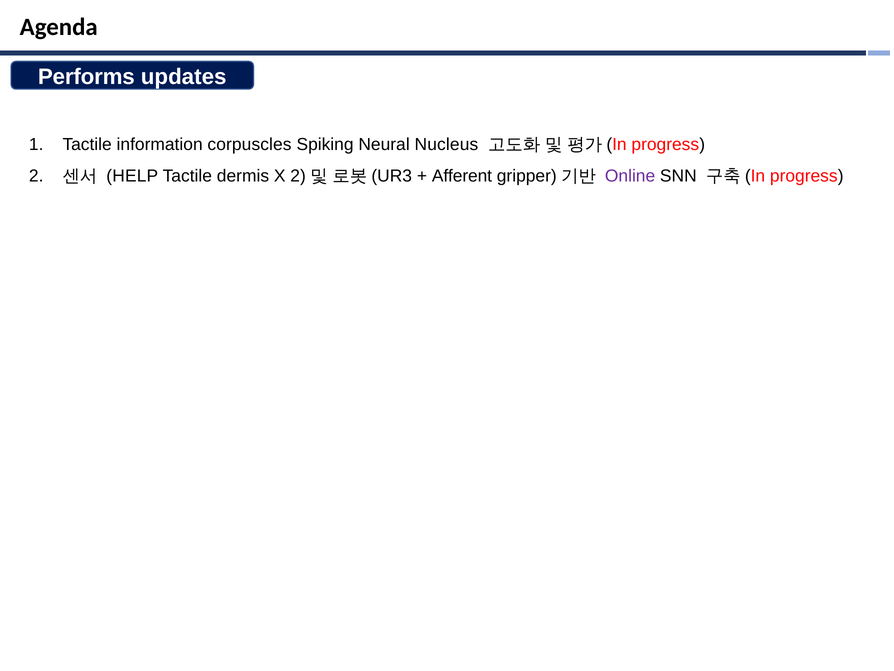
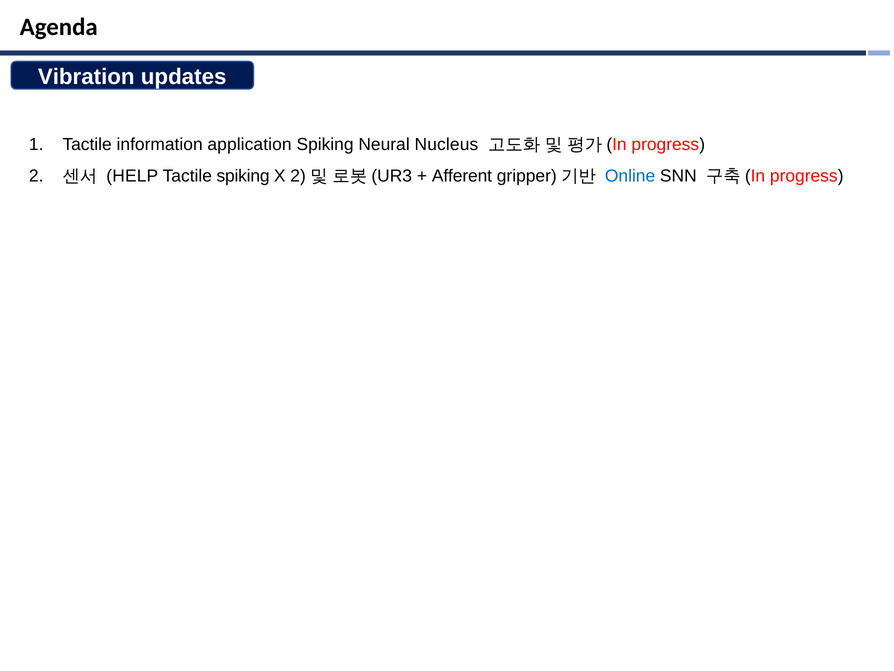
Performs: Performs -> Vibration (86, 77)
corpuscles: corpuscles -> application (250, 145)
Tactile dermis: dermis -> spiking (243, 176)
Online colour: purple -> blue (630, 176)
